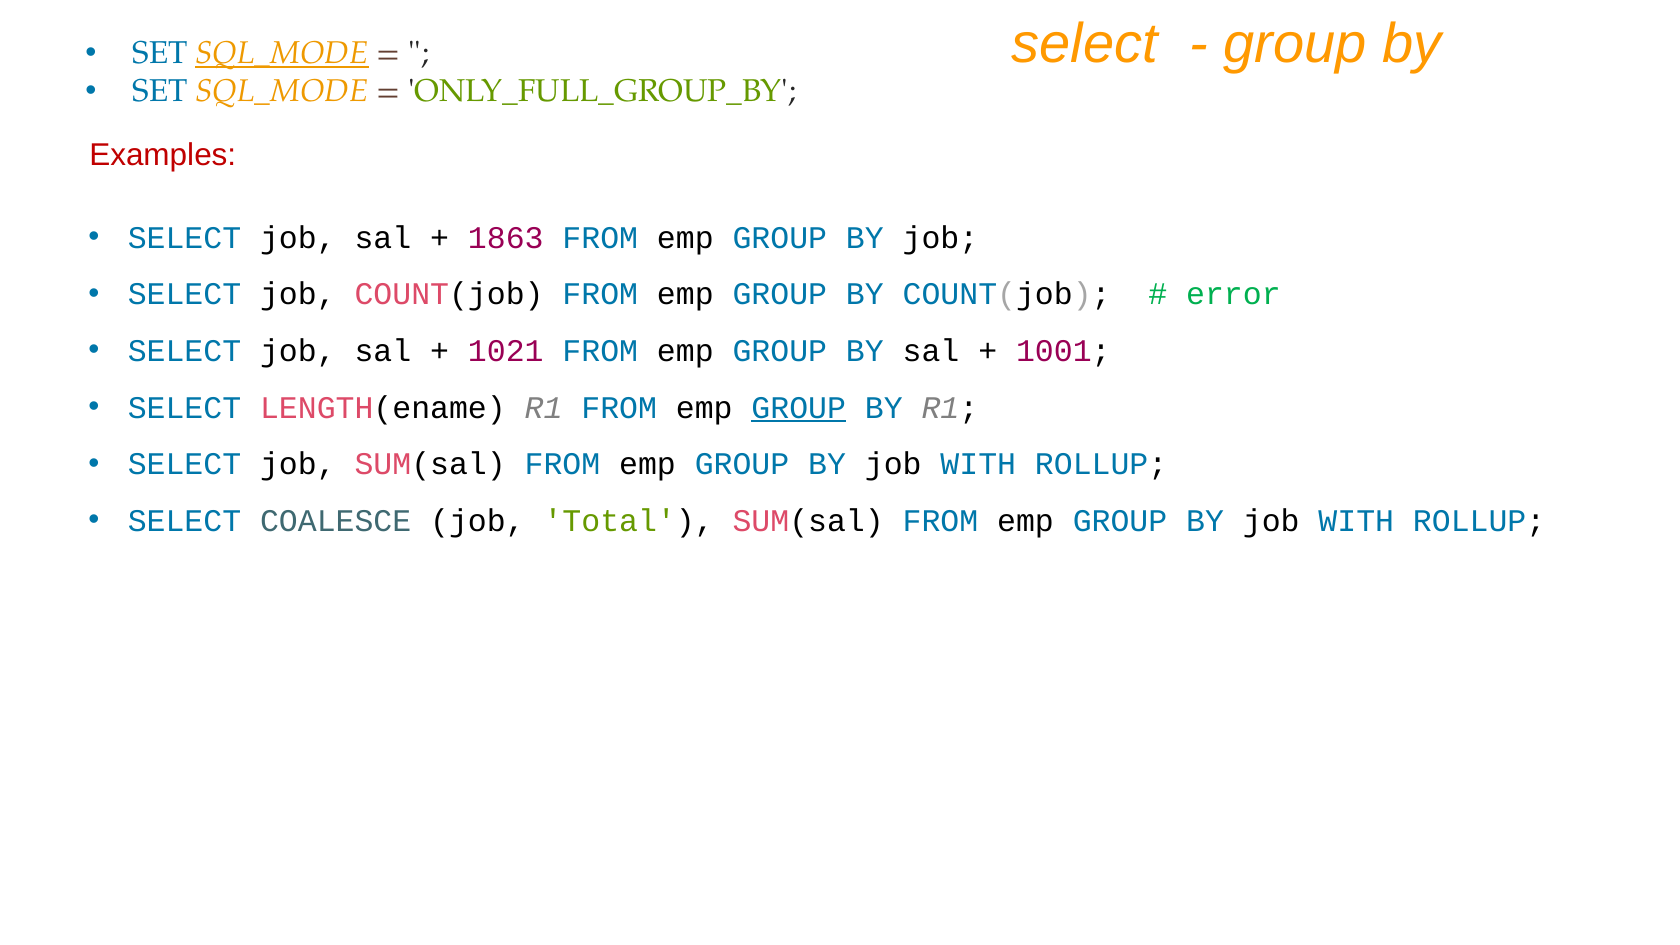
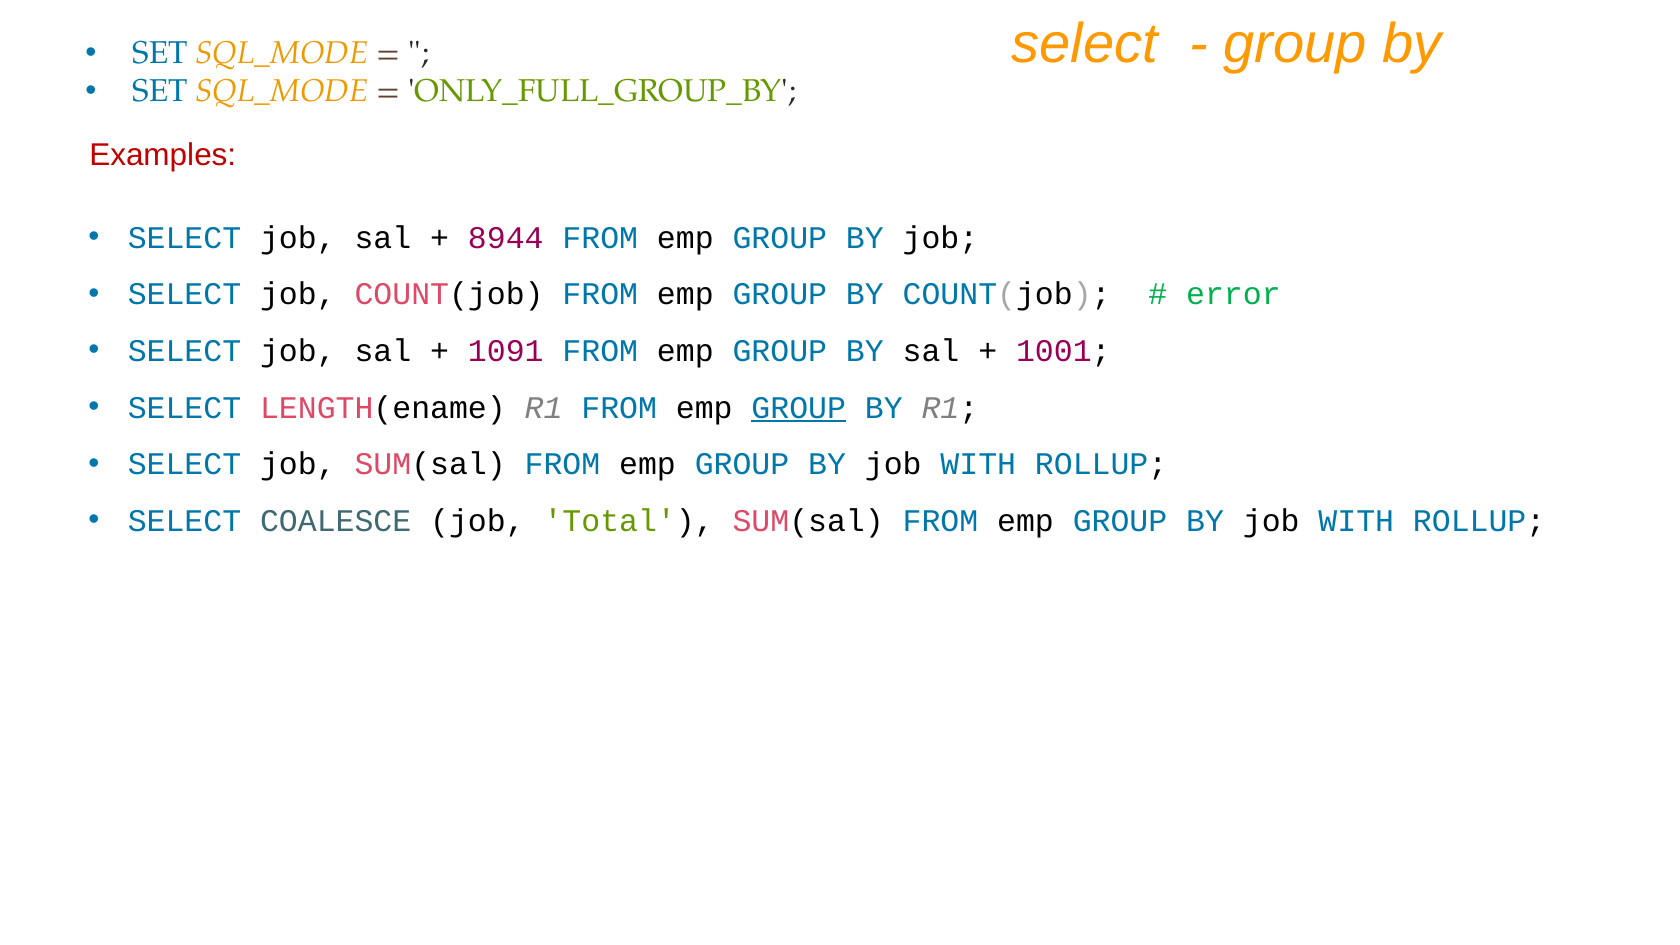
SQL_MODE underline: present -> none (282, 53)
1863: 1863 -> 8944 (506, 238)
1021: 1021 -> 1091 (506, 351)
